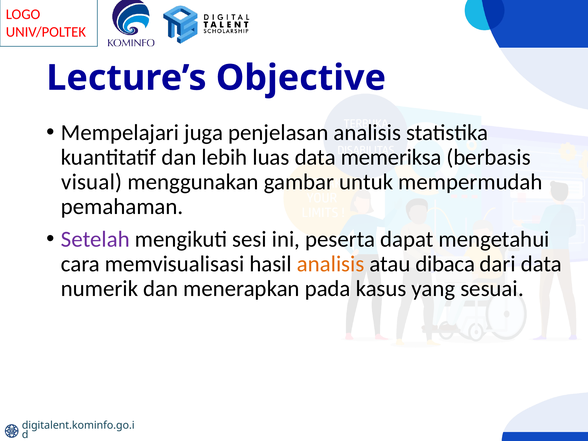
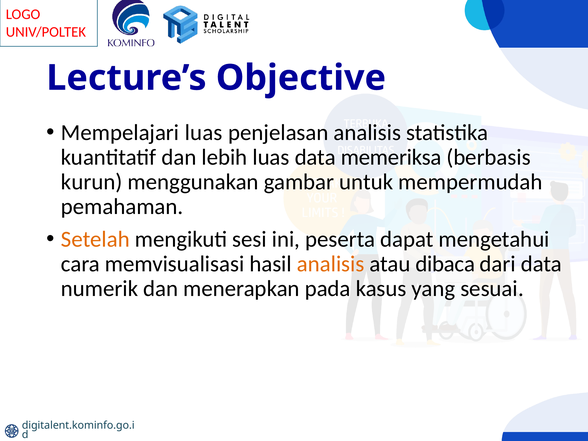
Mempelajari juga: juga -> luas (204, 133)
visual: visual -> kurun (92, 182)
Setelah colour: purple -> orange (95, 239)
